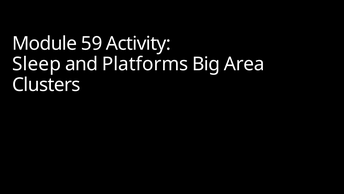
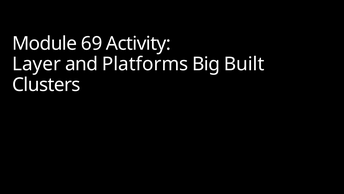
59: 59 -> 69 (92, 44)
Sleep: Sleep -> Layer (37, 64)
Area: Area -> Built (244, 64)
